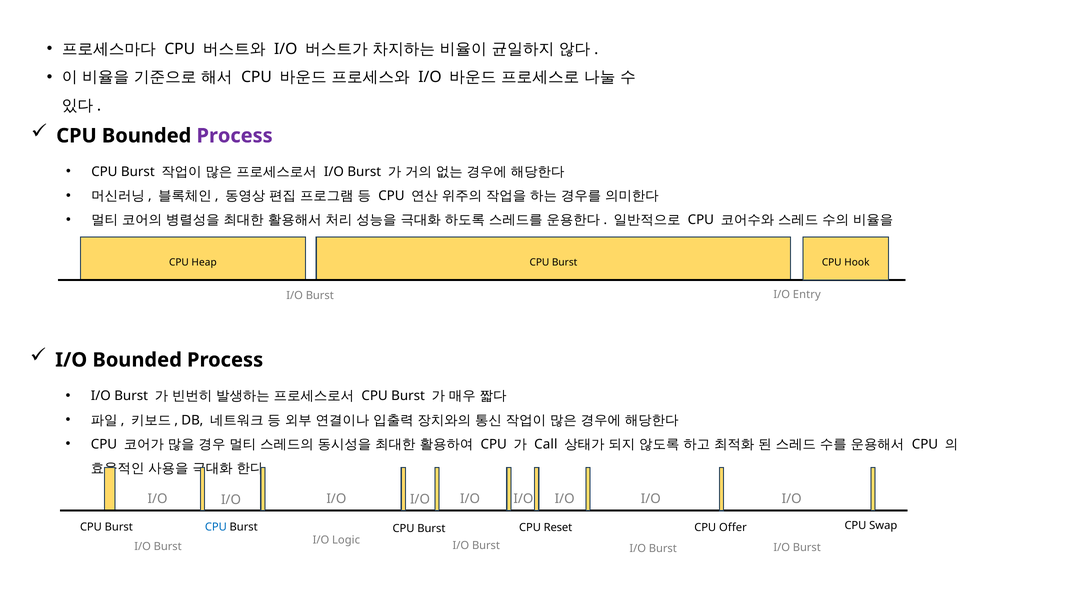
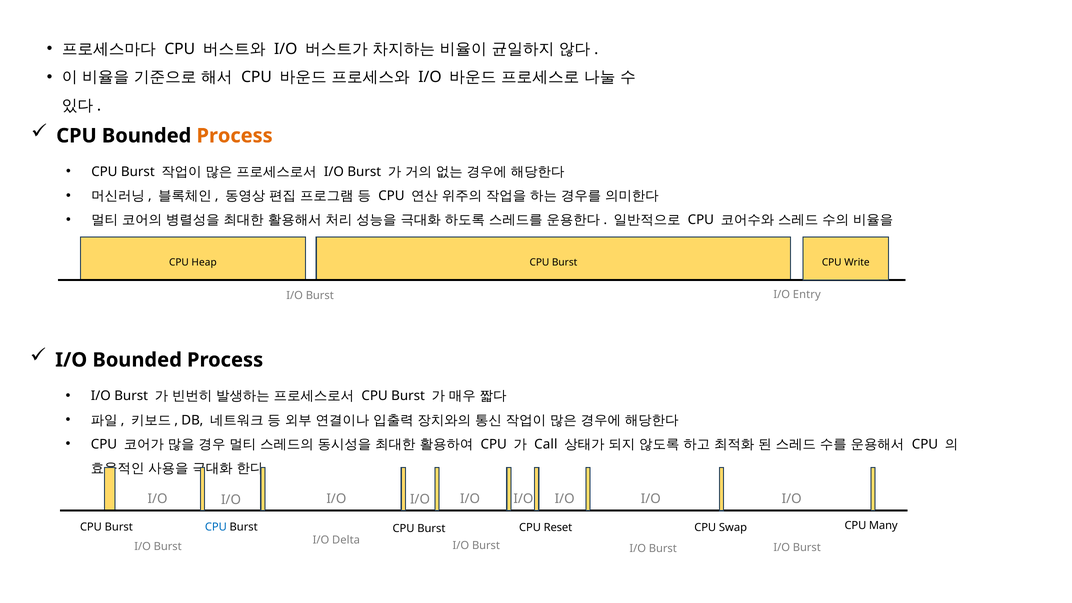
Process colour: purple -> orange (235, 136)
Hook: Hook -> Write (857, 262)
Offer: Offer -> Swap (733, 528)
Swap: Swap -> Many (883, 526)
Logic: Logic -> Delta (346, 540)
